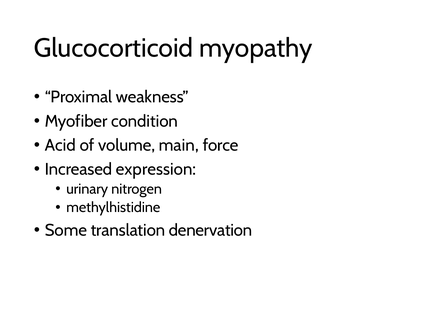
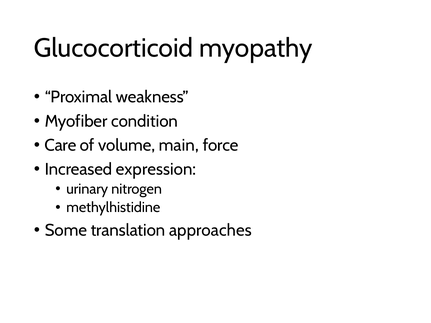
Acid: Acid -> Care (60, 145)
denervation: denervation -> approaches (210, 231)
